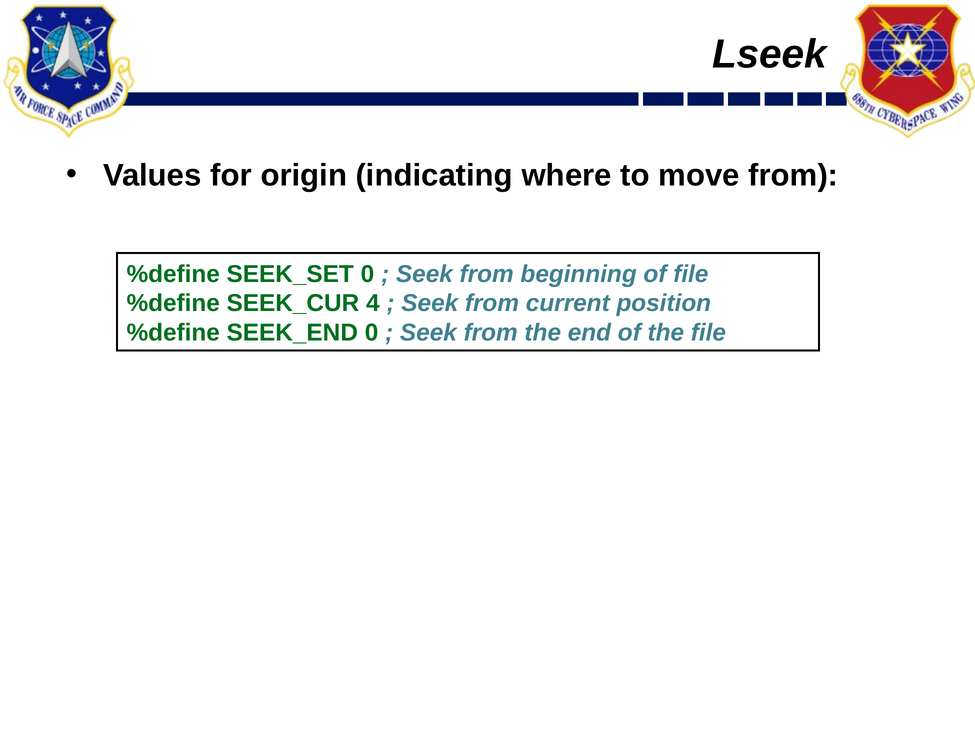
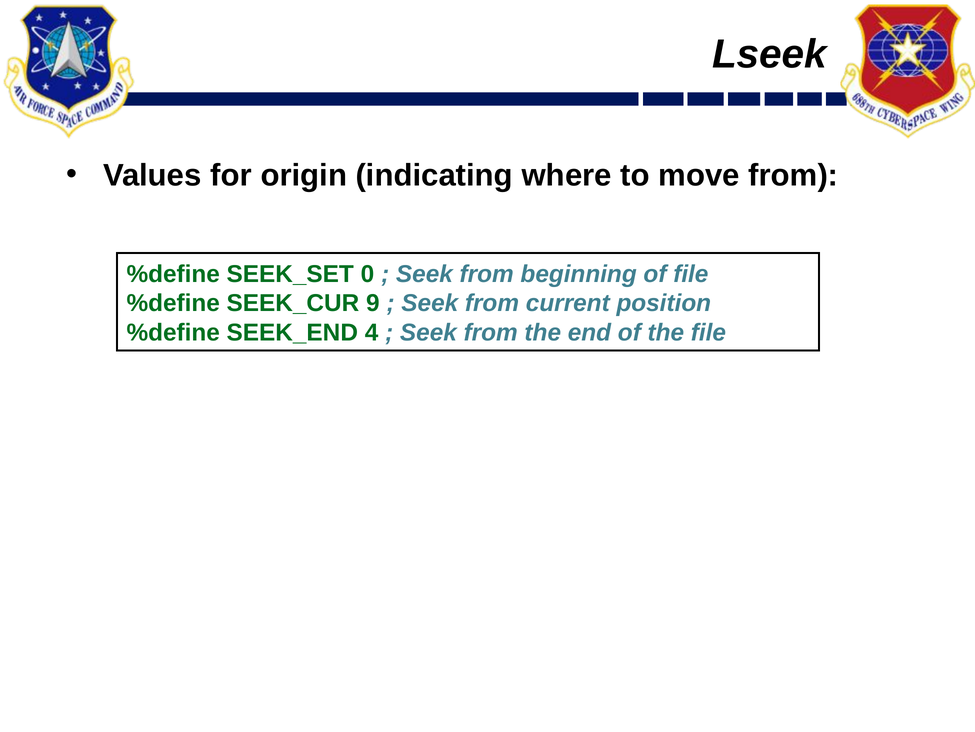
4: 4 -> 9 (373, 303)
SEEK_END 0: 0 -> 4 (372, 332)
